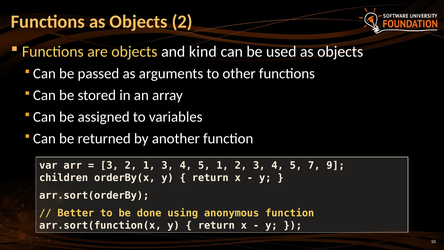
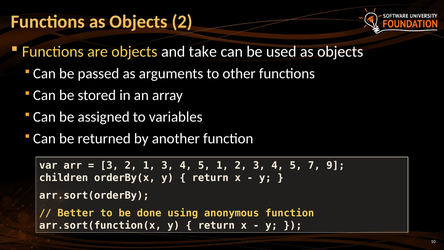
kind: kind -> take (203, 52)
